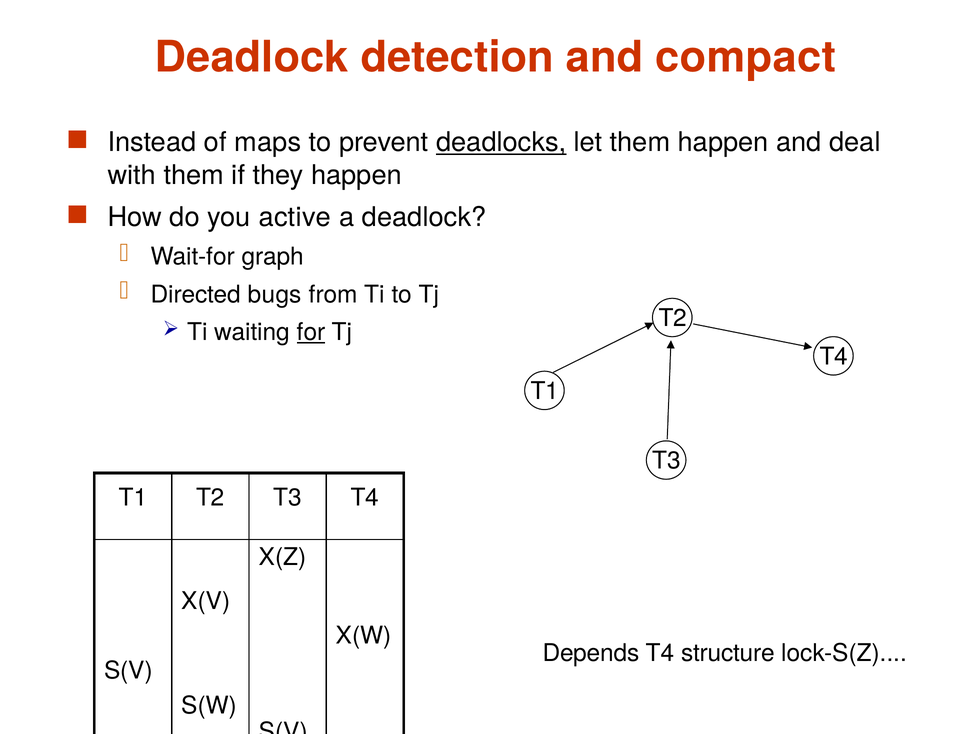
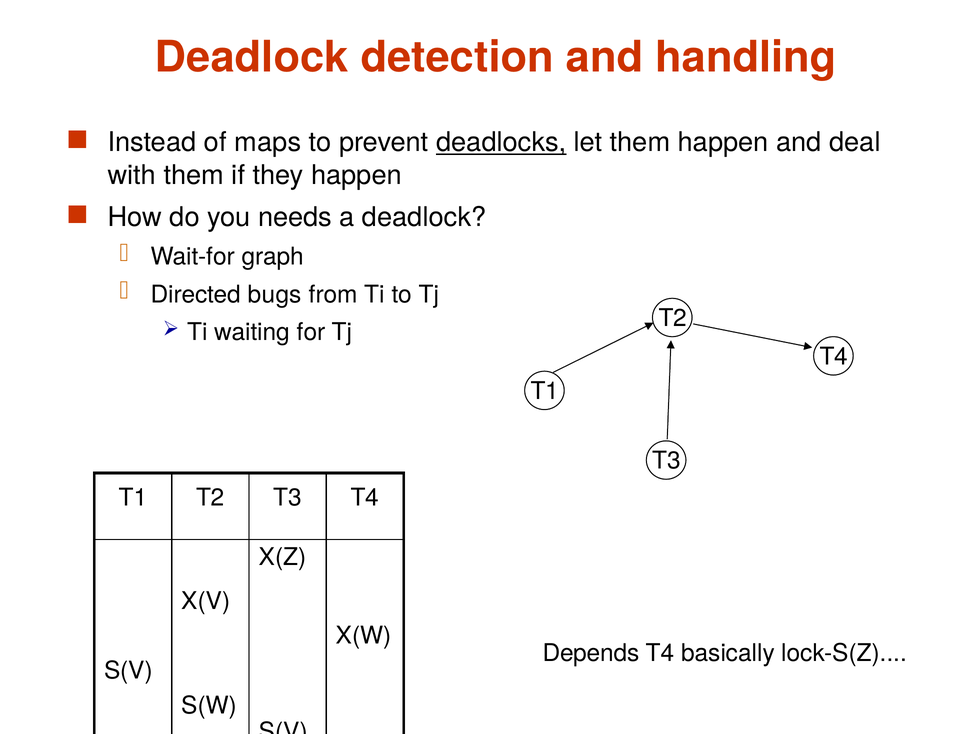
compact: compact -> handling (746, 58)
active: active -> needs (295, 217)
for underline: present -> none (311, 332)
structure: structure -> basically (728, 654)
